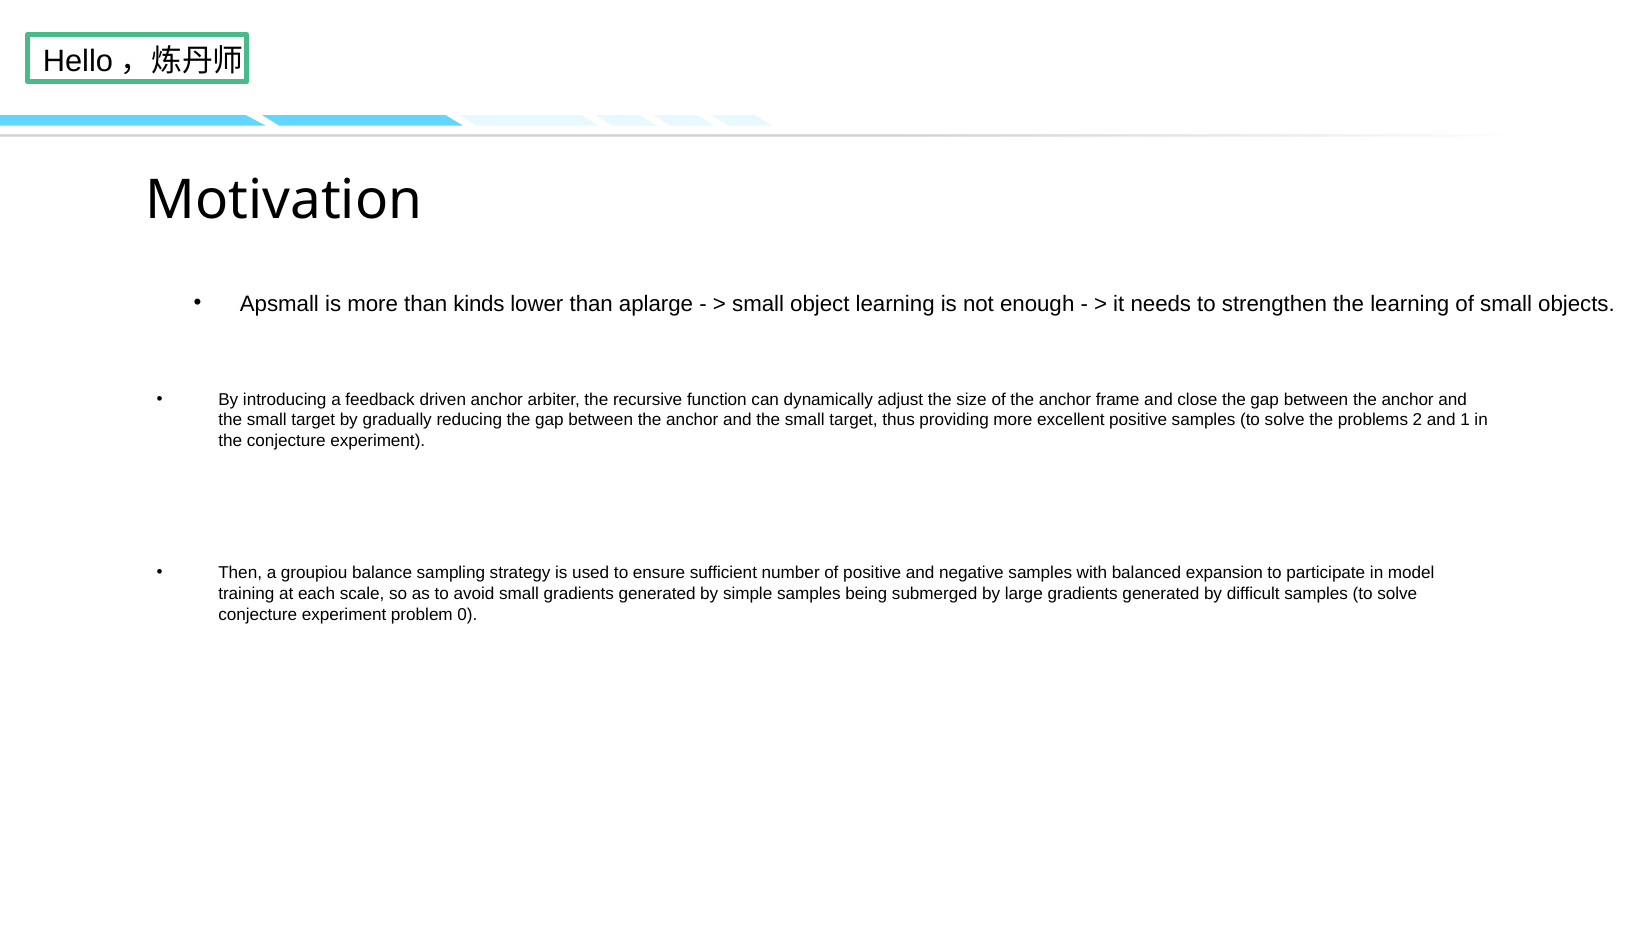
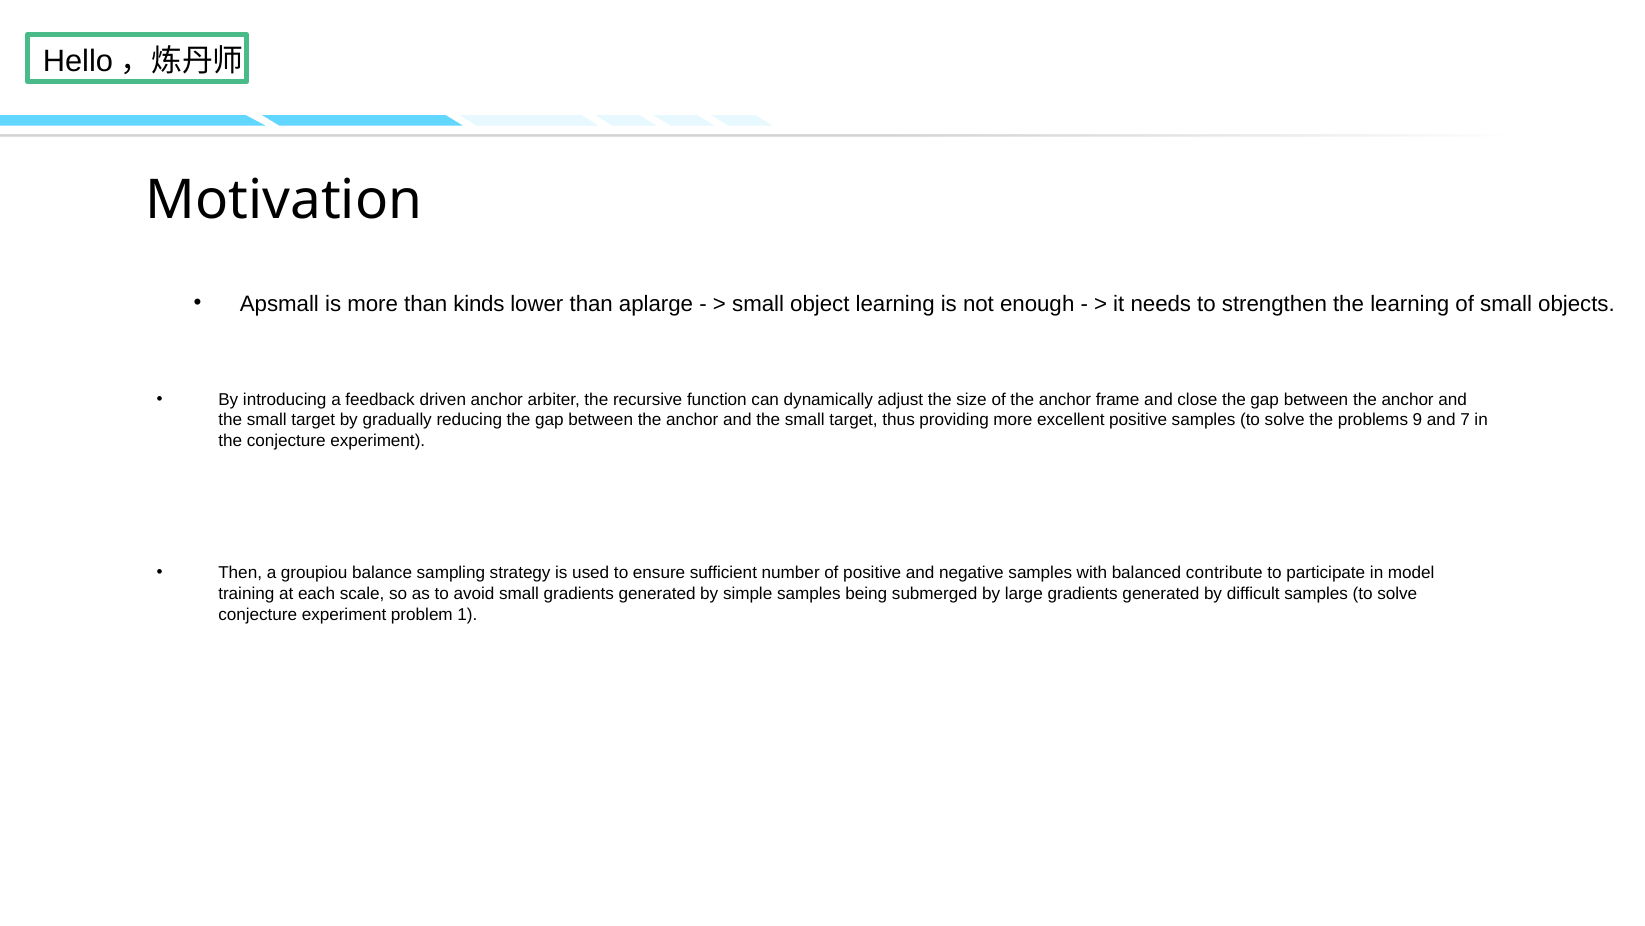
2: 2 -> 9 (1418, 420)
1: 1 -> 7 (1465, 420)
expansion: expansion -> contribute (1224, 573)
0: 0 -> 1 (467, 614)
